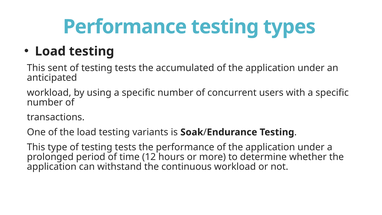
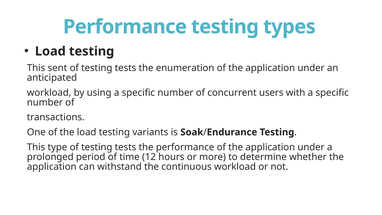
accumulated: accumulated -> enumeration (185, 68)
